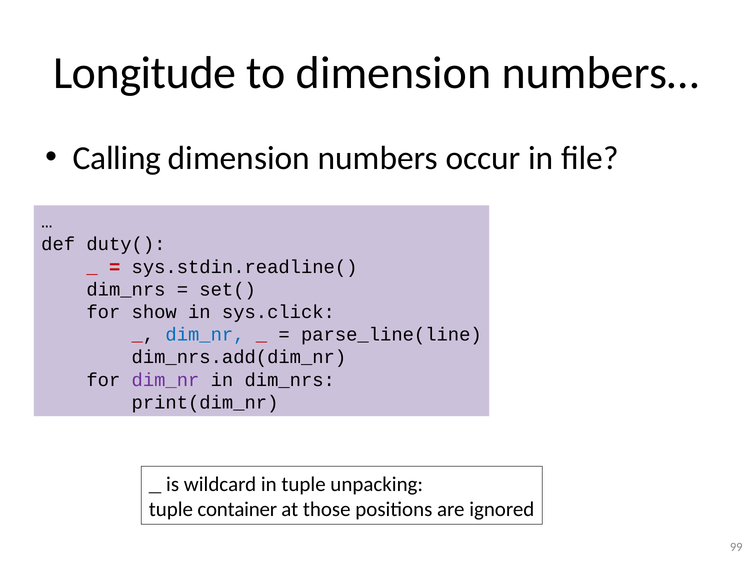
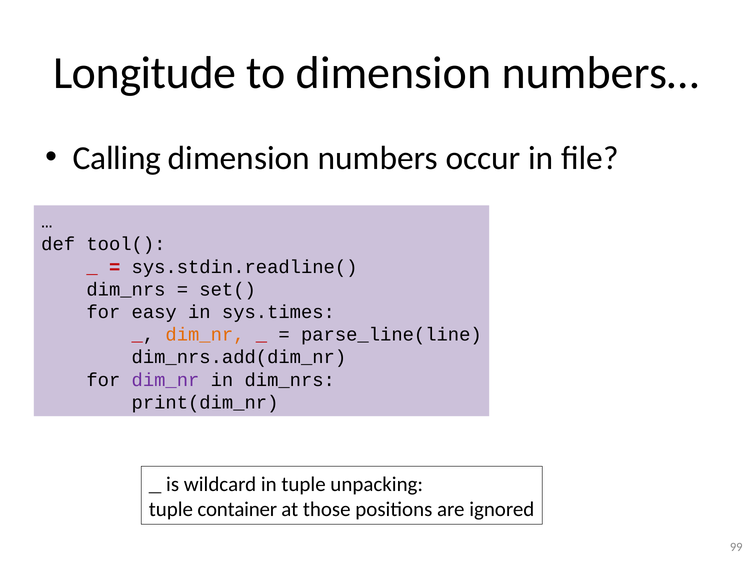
duty(: duty( -> tool( (126, 244)
show: show -> easy (154, 312)
sys.click: sys.click -> sys.times (278, 312)
dim_nr colour: blue -> orange (205, 335)
